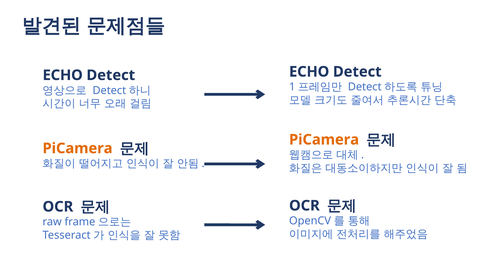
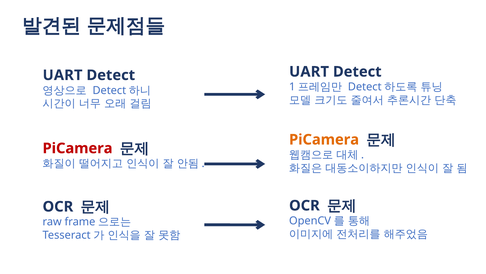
ECHO: ECHO -> UART (309, 72)
ECHO: ECHO -> UART (63, 75)
PiCamera colour: orange -> red (78, 148)
